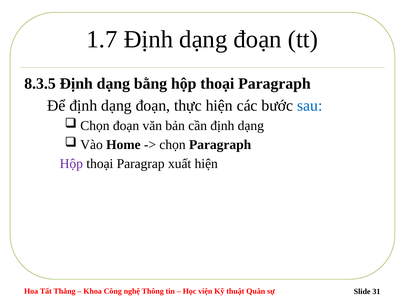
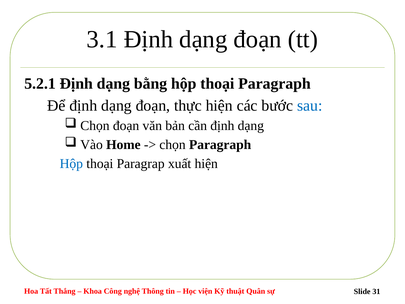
1.7: 1.7 -> 3.1 (102, 39)
8.3.5: 8.3.5 -> 5.2.1 (40, 83)
Hộp colour: purple -> blue (71, 163)
